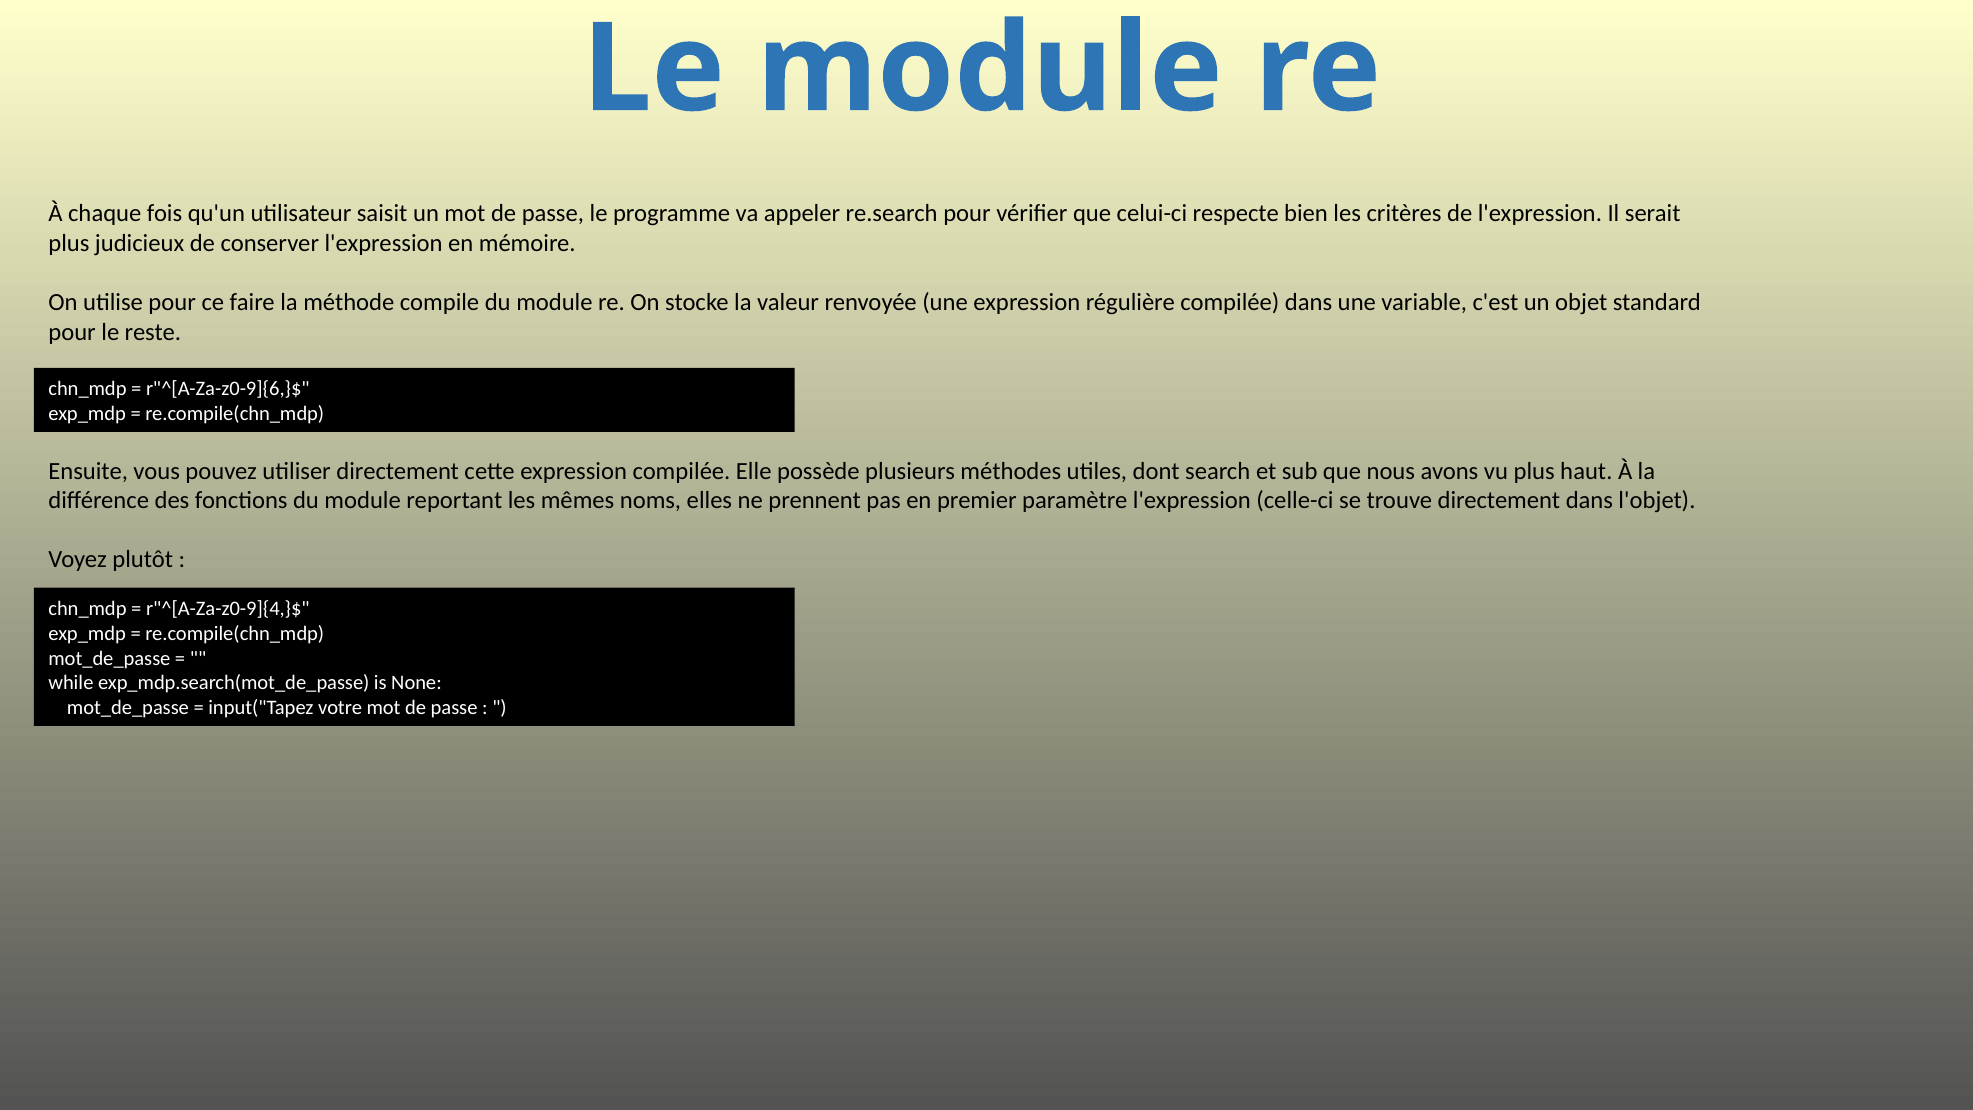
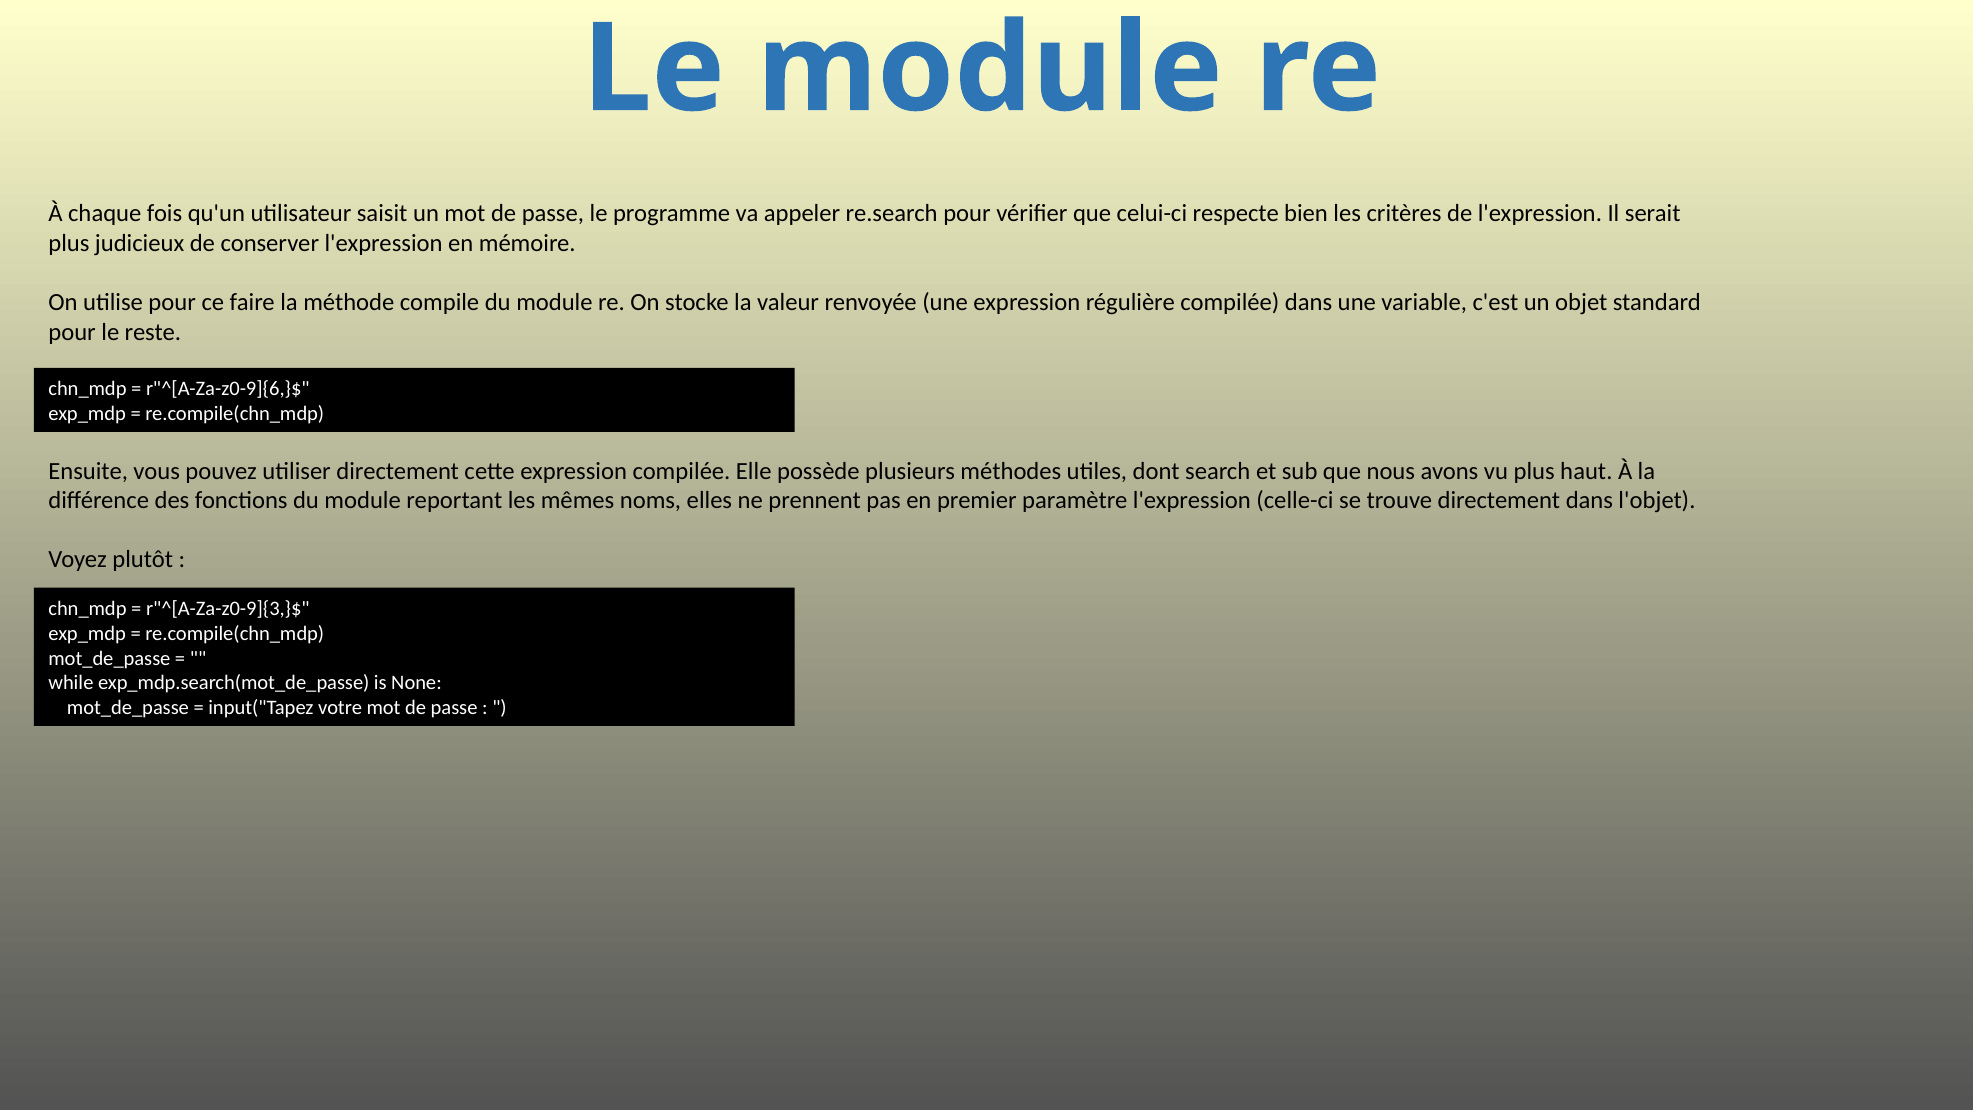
r"^[A-Za-z0-9]{4,}$: r"^[A-Za-z0-9]{4,}$ -> r"^[A-Za-z0-9]{3,}$ (228, 609)
